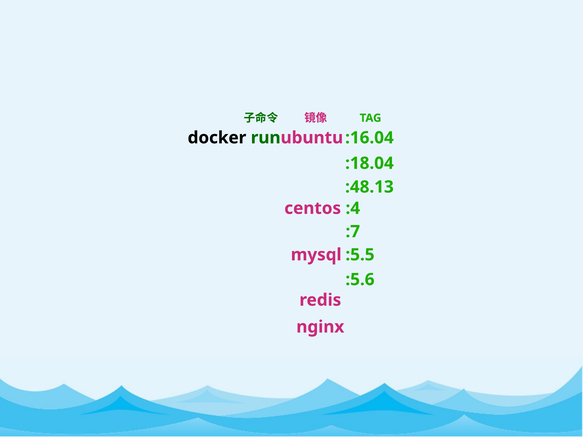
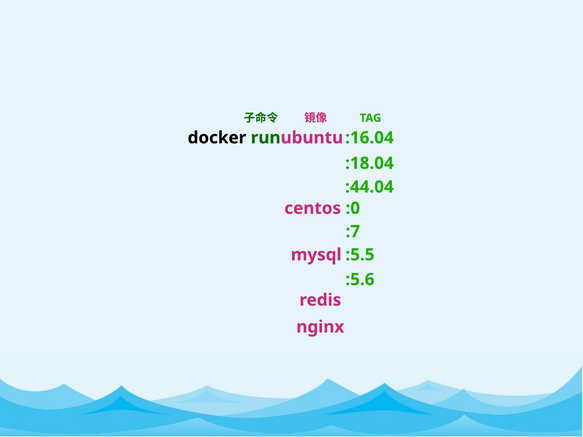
:48.13: :48.13 -> :44.04 (369, 187)
:4: :4 -> :0 (353, 208)
